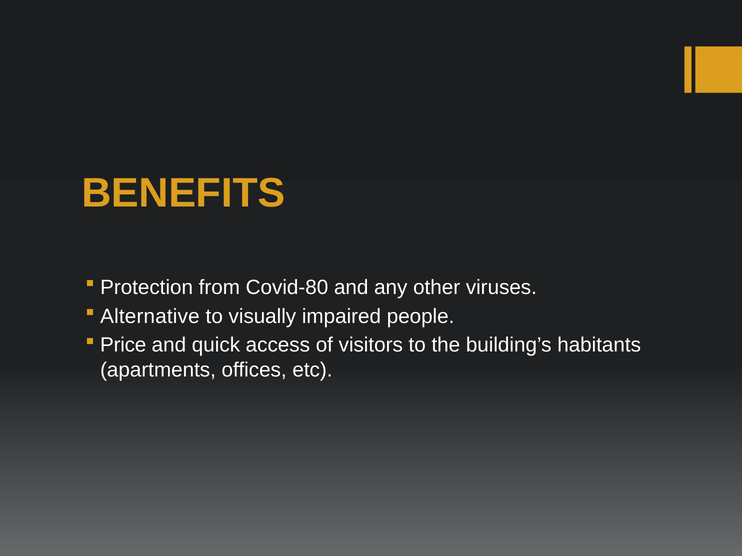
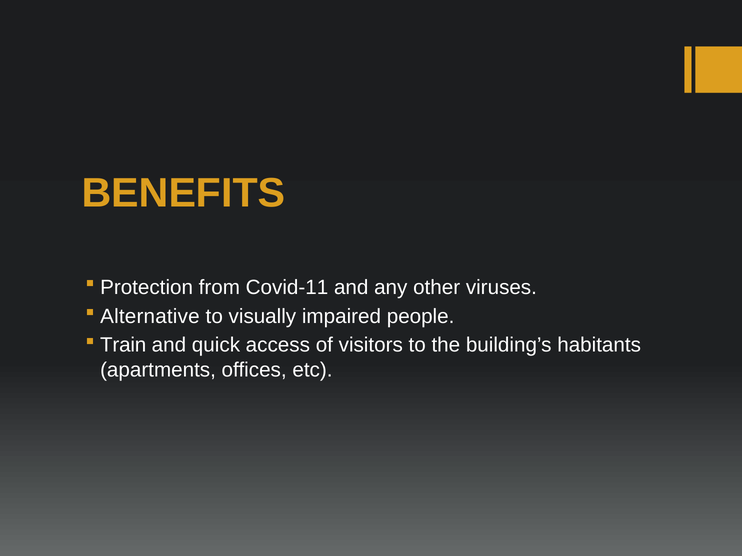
Covid-80: Covid-80 -> Covid-11 (287, 288)
Price: Price -> Train (123, 345)
